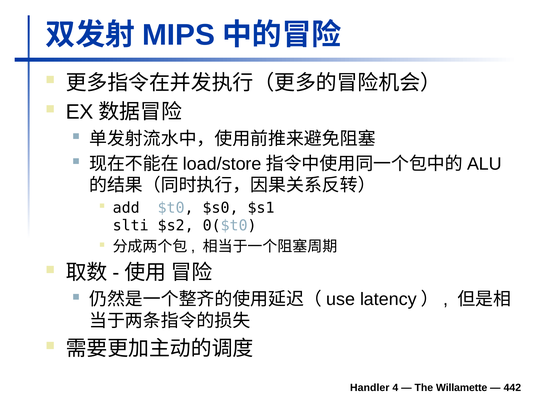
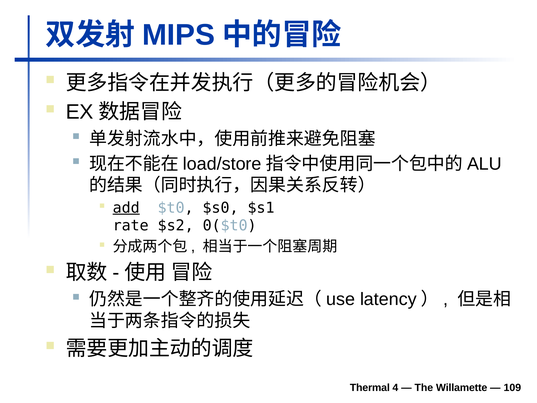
add underline: none -> present (126, 208)
slti: slti -> rate (131, 226)
Handler: Handler -> Thermal (370, 388)
442: 442 -> 109 (512, 388)
